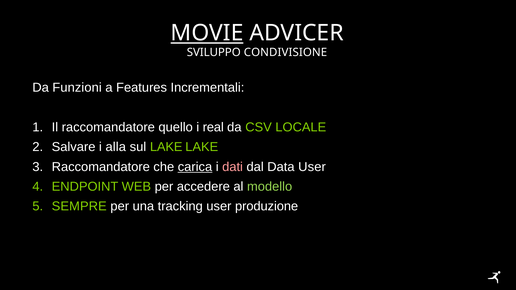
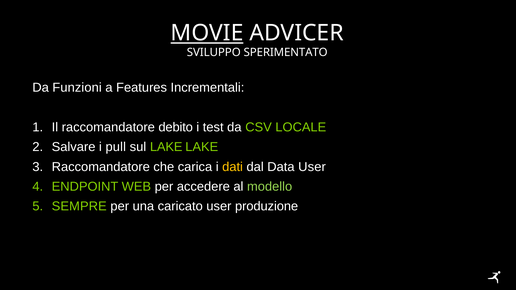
CONDIVISIONE: CONDIVISIONE -> SPERIMENTATO (286, 53)
quello: quello -> debito (176, 127)
real: real -> test (213, 127)
alla: alla -> pull (116, 147)
carica underline: present -> none (195, 167)
dati colour: pink -> yellow (233, 167)
tracking: tracking -> caricato (180, 206)
